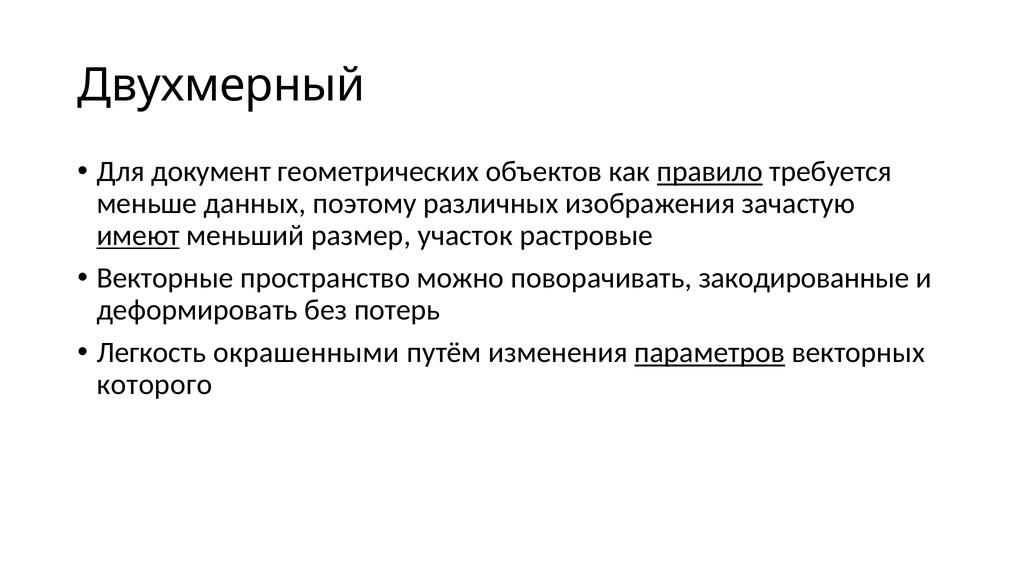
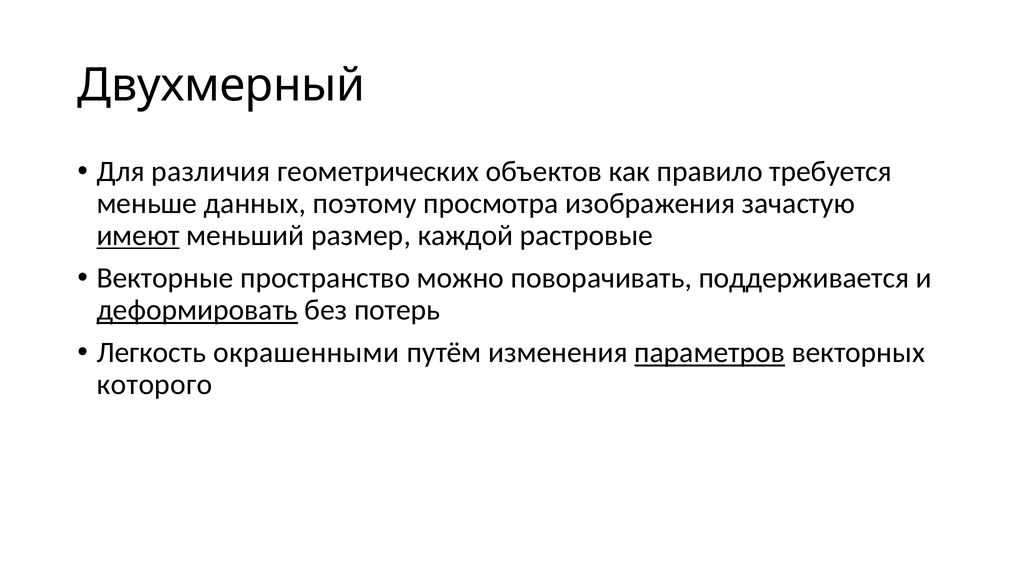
документ: документ -> различия (211, 172)
правило underline: present -> none (710, 172)
различных: различных -> просмотра (491, 204)
участок: участок -> каждой (465, 236)
закодированные: закодированные -> поддерживается (804, 278)
деформировать underline: none -> present (197, 310)
